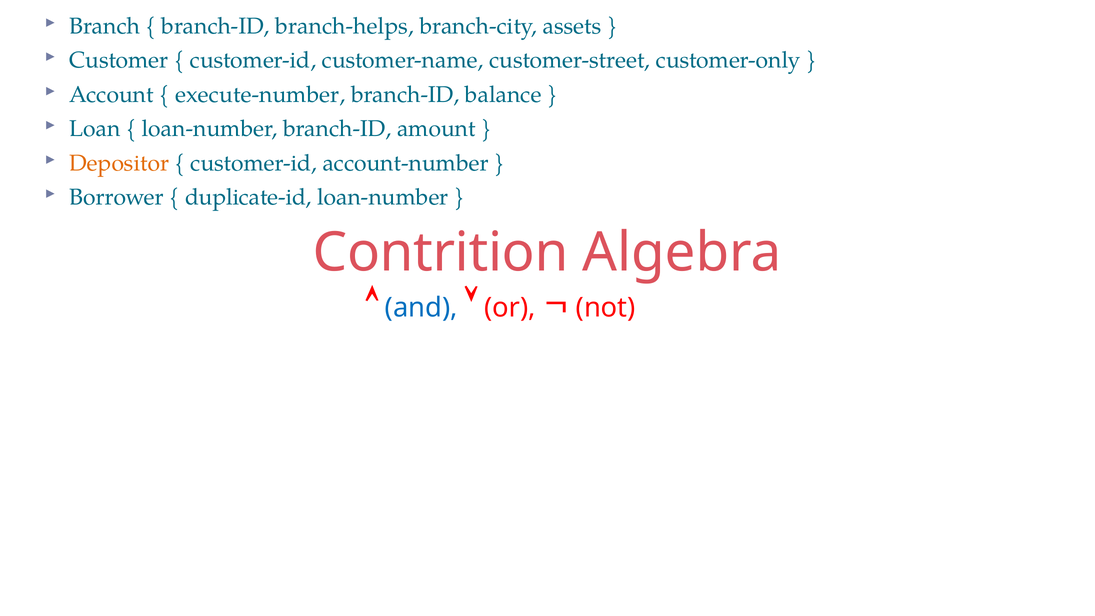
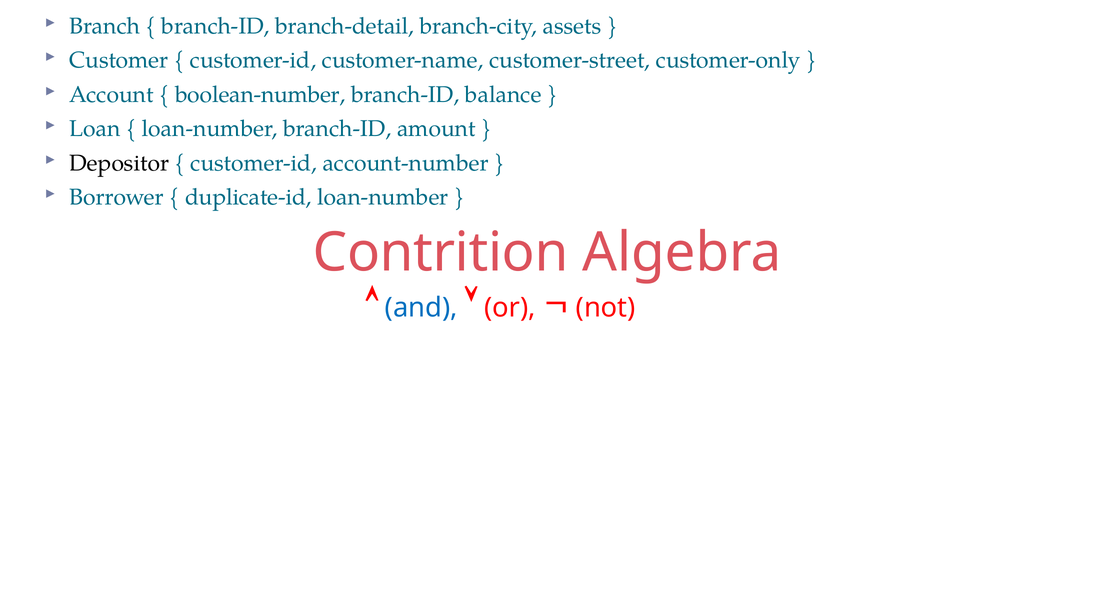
branch-helps: branch-helps -> branch-detail (345, 26)
execute-number: execute-number -> boolean-number (260, 95)
Depositor colour: orange -> black (119, 163)
